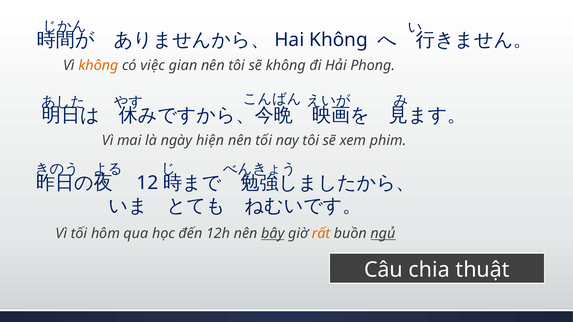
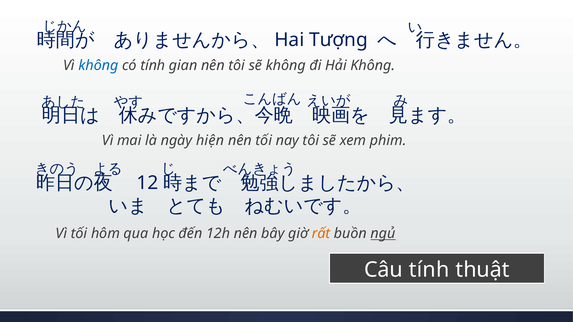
Không: Không -> Tượng (339, 40)
không colour: orange -> blue (98, 65)
có việc: việc -> tính (153, 65)
Hải Phong: Phong -> Không (373, 65)
bây underline: present -> none (273, 234)
Câu chia: chia -> tính (429, 270)
